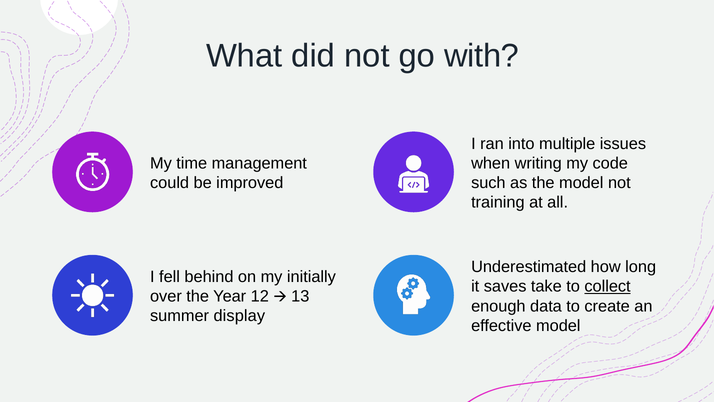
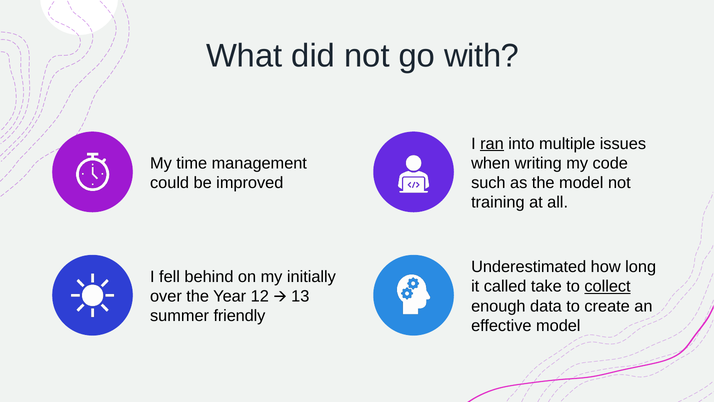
ran underline: none -> present (492, 143)
saves: saves -> called (505, 286)
display: display -> friendly (239, 316)
